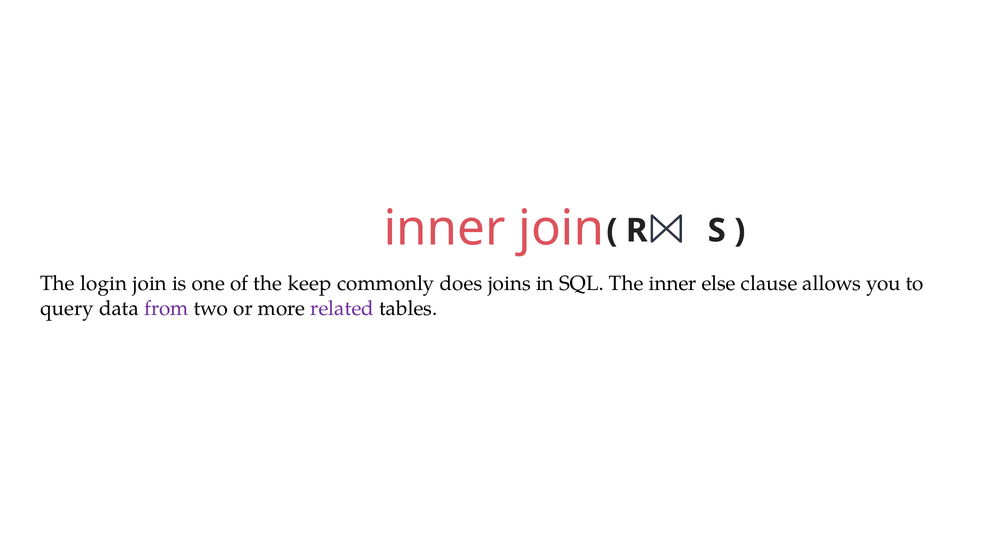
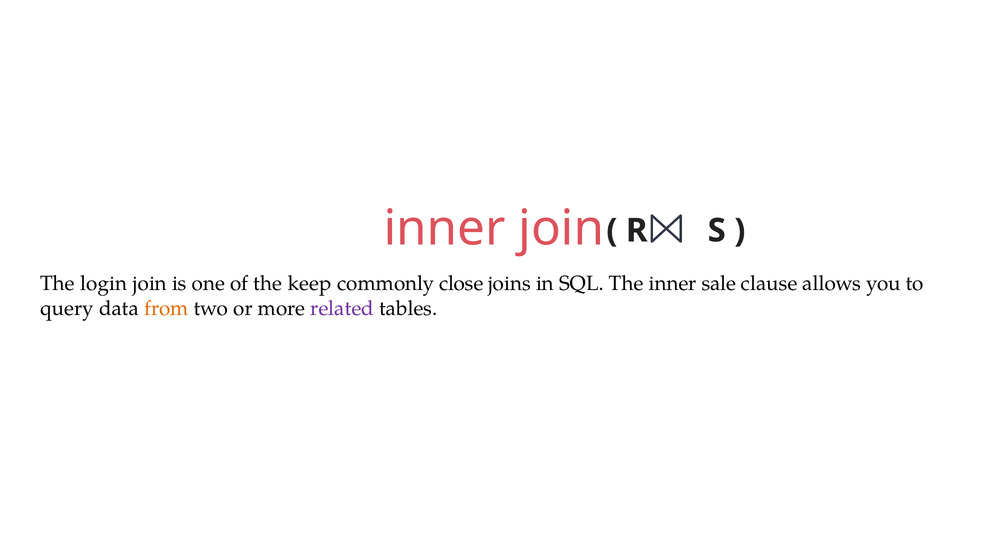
does: does -> close (461, 284)
else: else -> sale (719, 284)
from colour: purple -> orange (166, 308)
